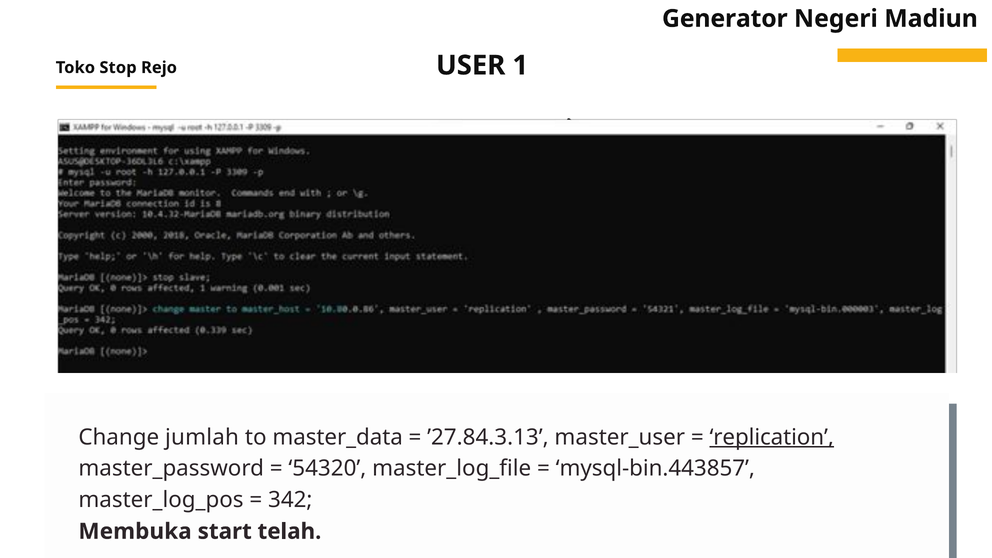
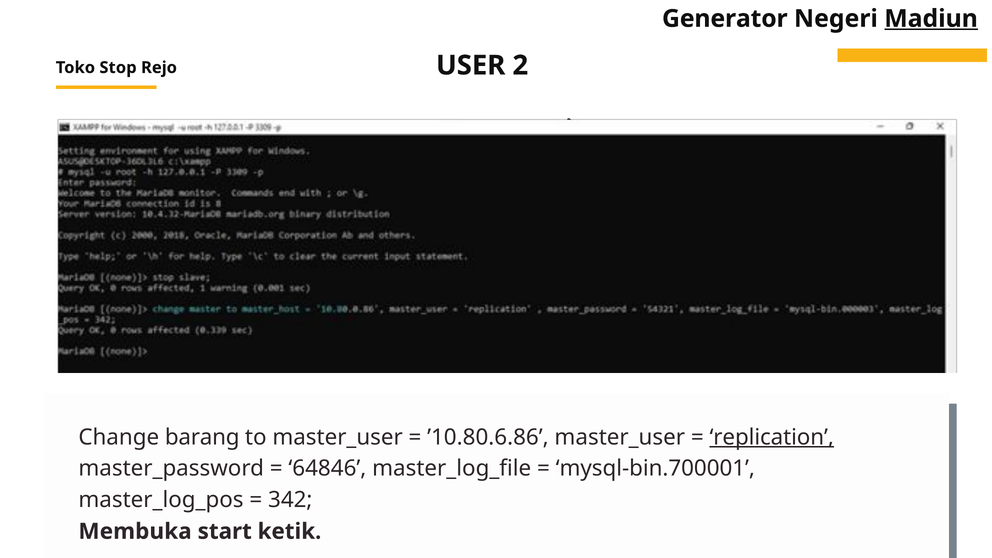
Madiun underline: none -> present (931, 19)
1: 1 -> 2 (520, 65)
jumlah: jumlah -> barang (202, 437)
to master_data: master_data -> master_user (338, 437)
’27.84.3.13: ’27.84.3.13 -> ’10.80.6.86 (488, 437)
54320: 54320 -> 64846 (327, 469)
mysql-bin.443857: mysql-bin.443857 -> mysql-bin.700001 (655, 469)
telah: telah -> ketik (289, 531)
